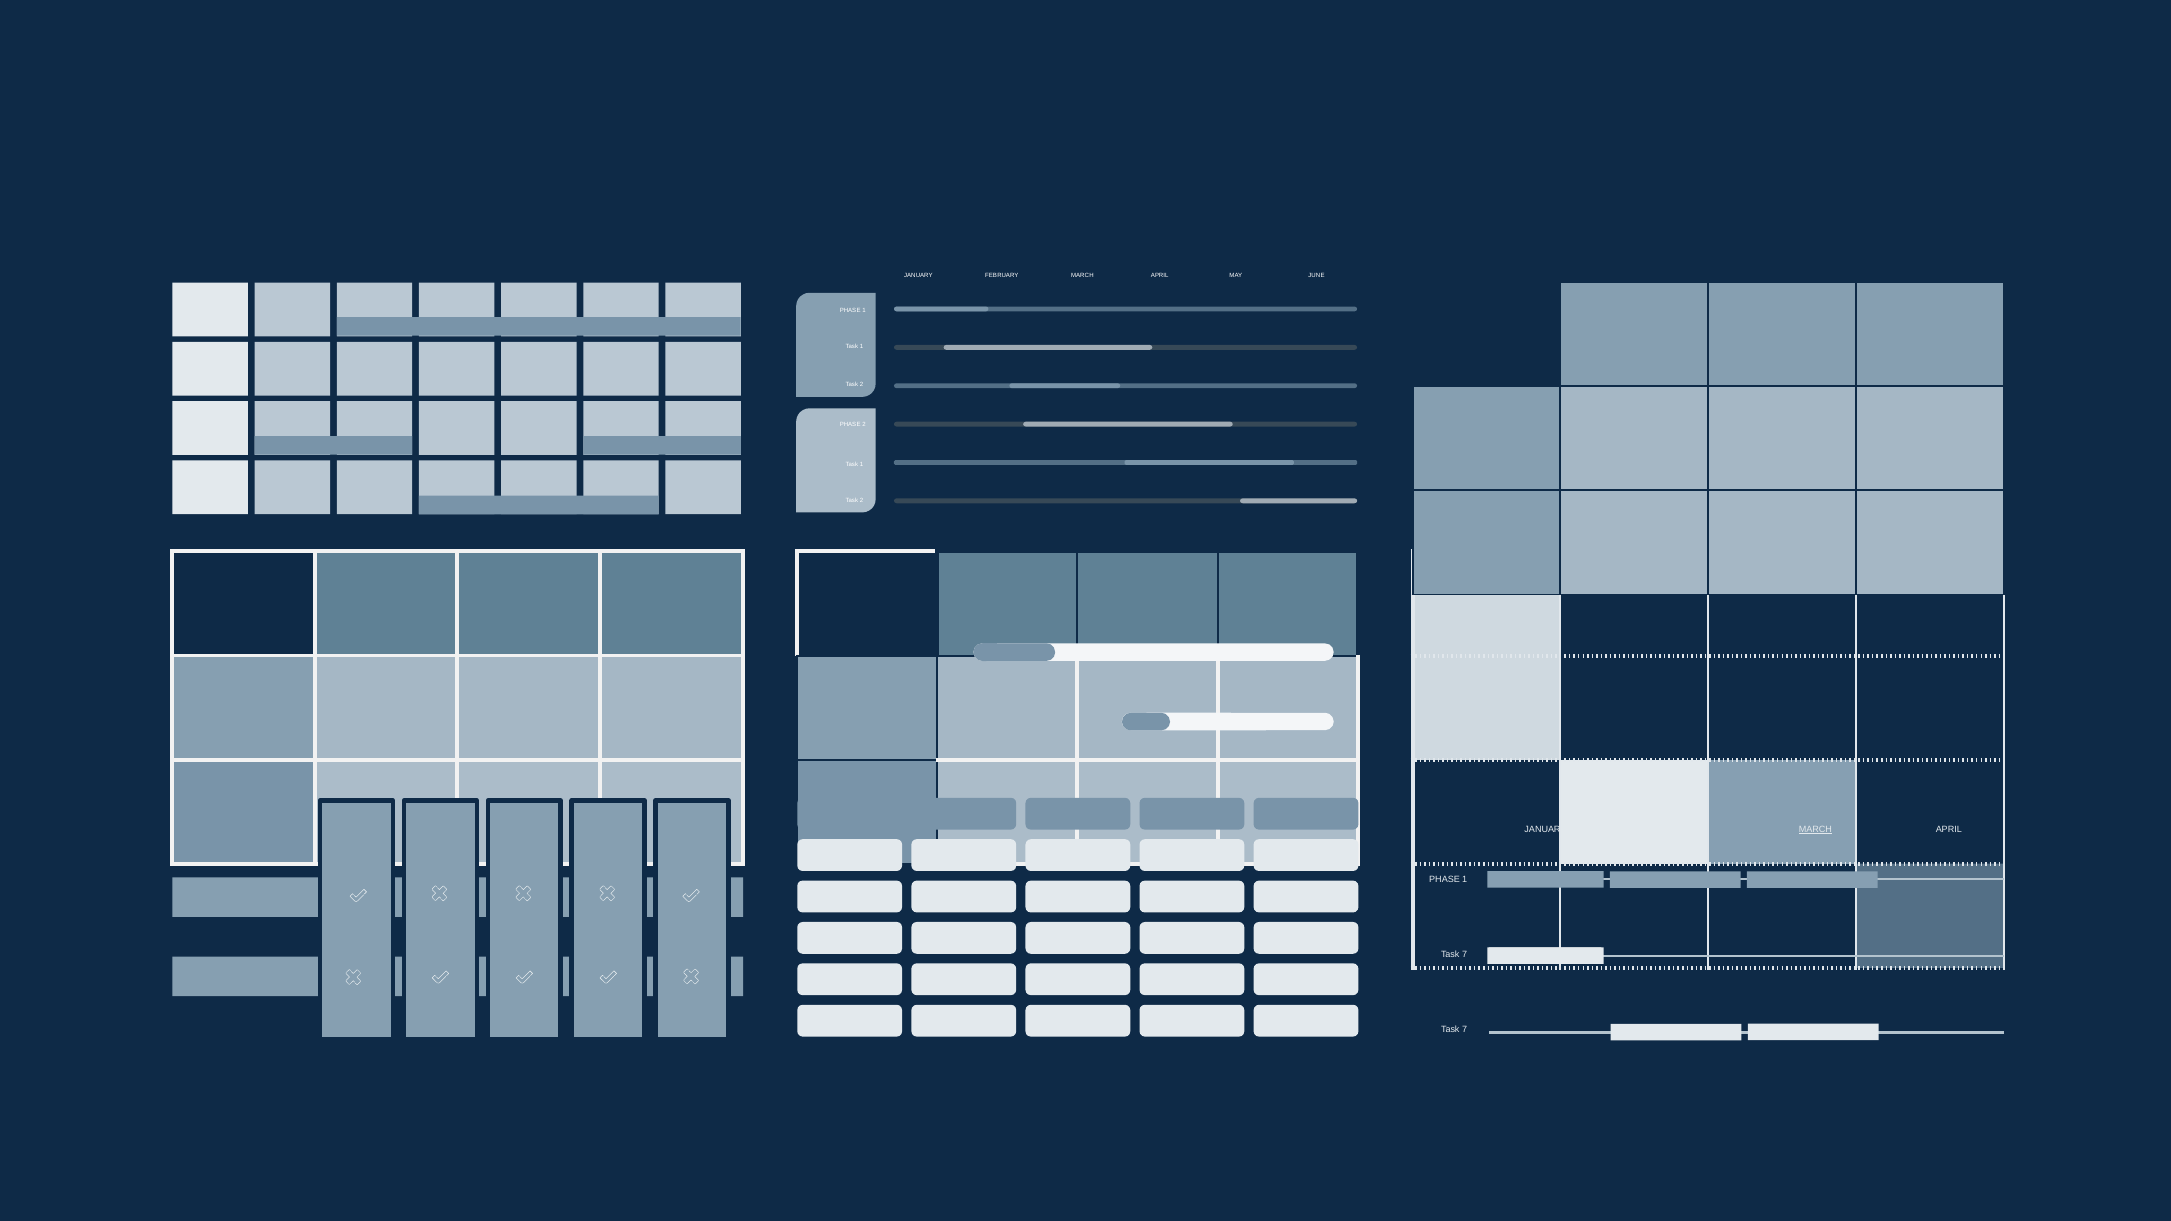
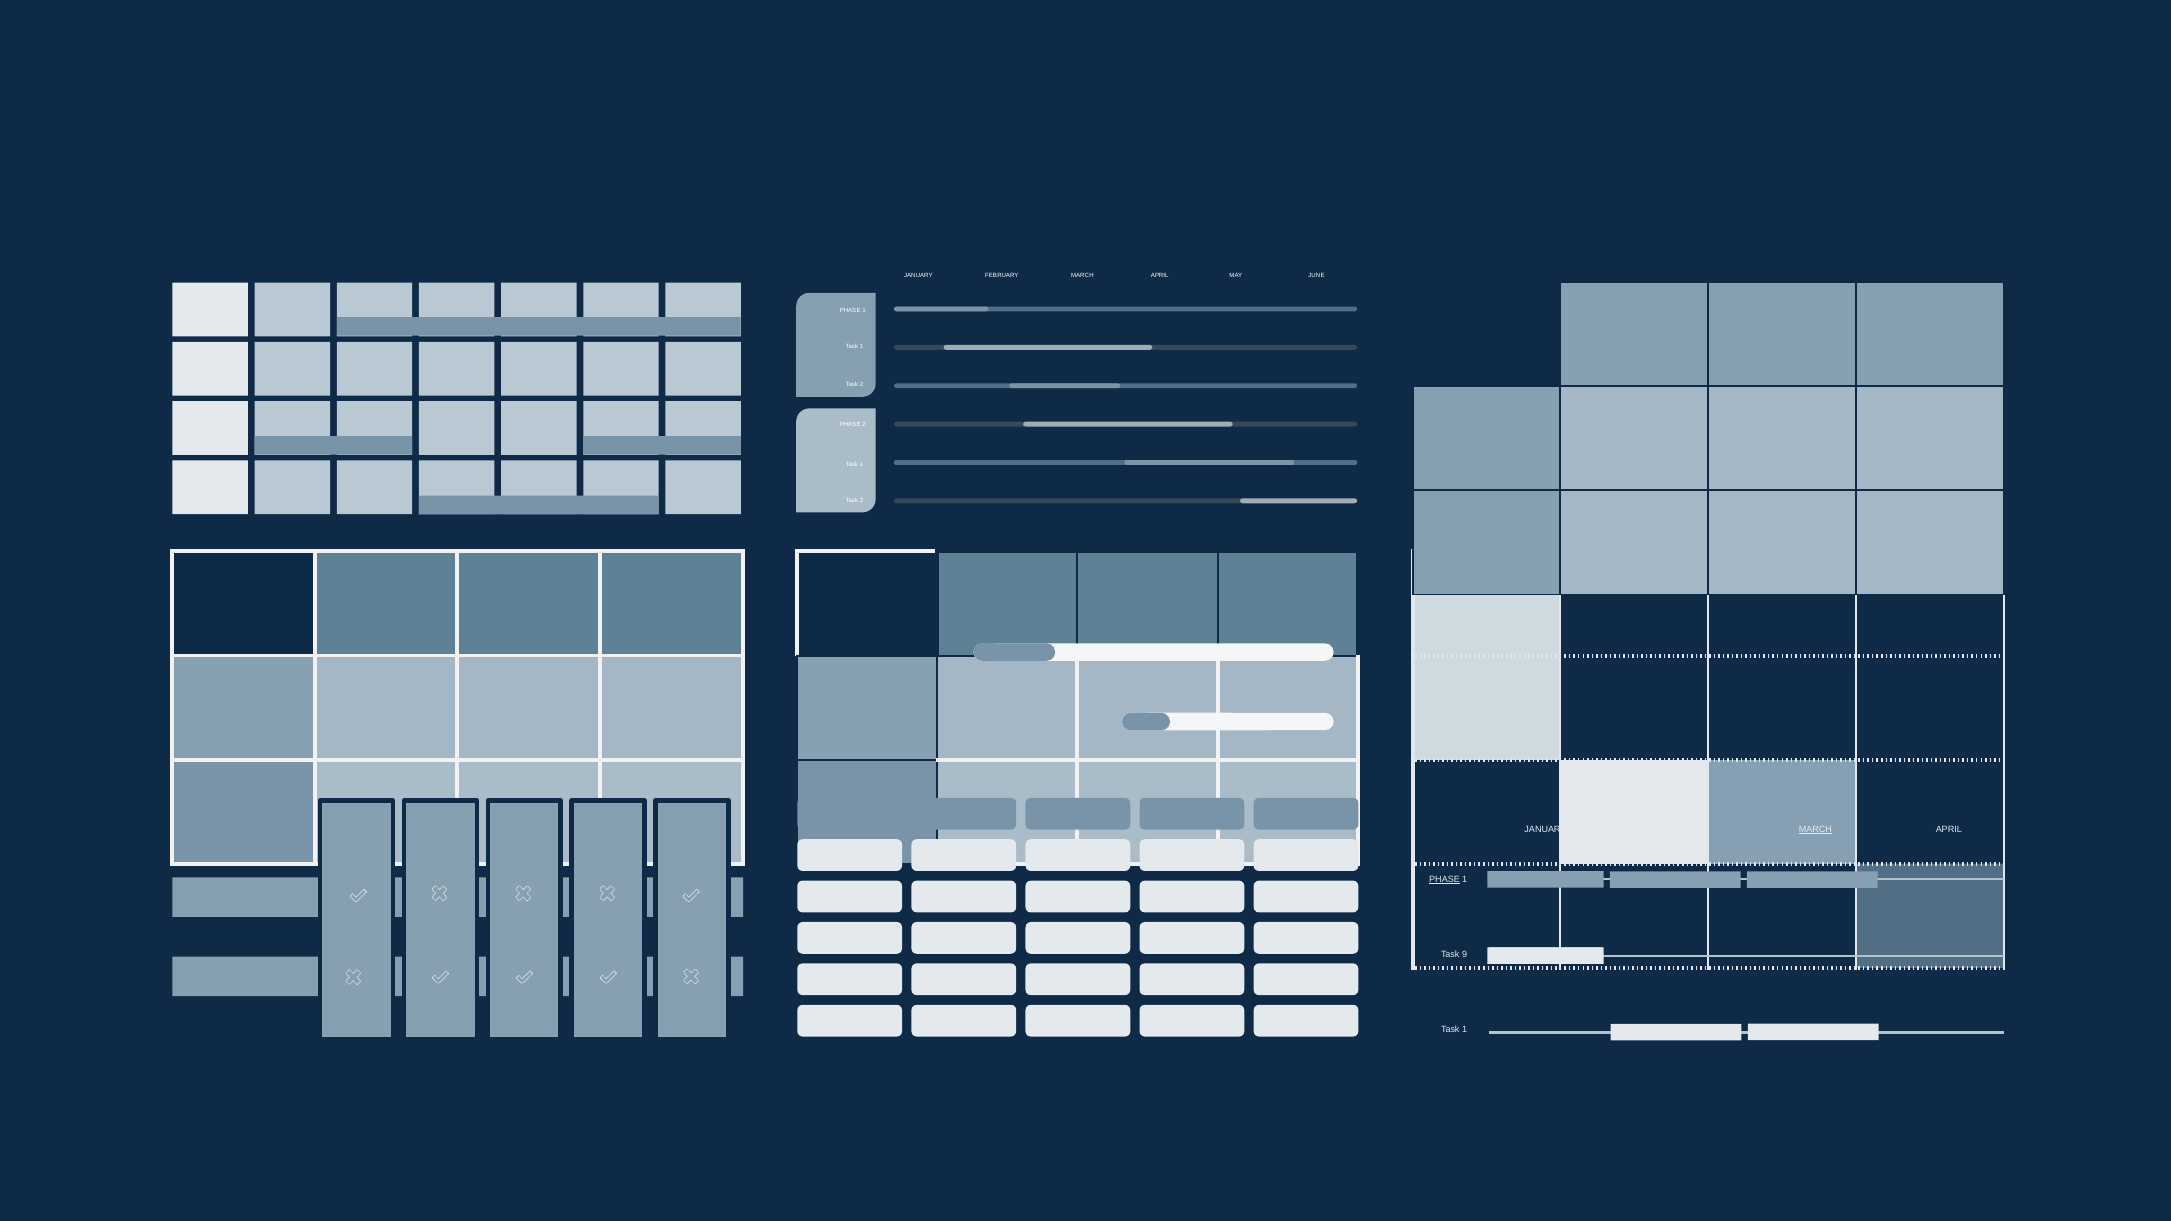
PHASE underline: none -> present (1445, 880)
7: 7 -> 9 (1465, 955)
7: 7 -> 1 (1465, 1030)
